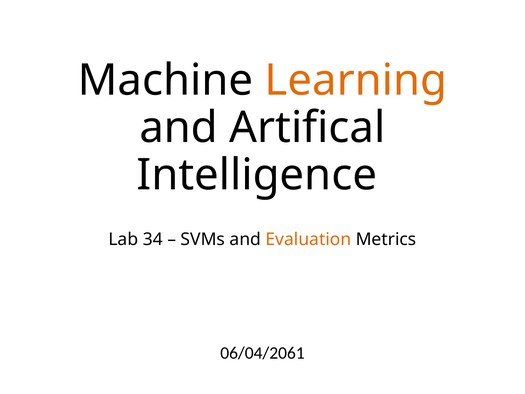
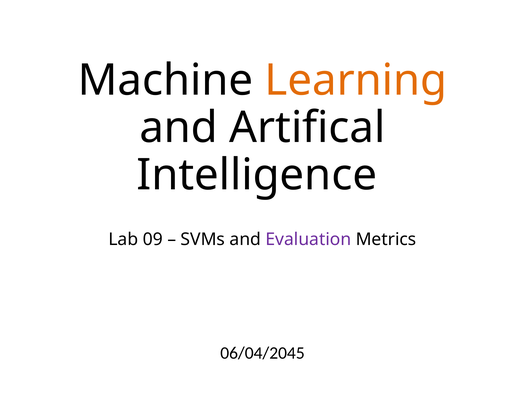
34: 34 -> 09 (153, 239)
Evaluation colour: orange -> purple (308, 239)
06/04/2061: 06/04/2061 -> 06/04/2045 (262, 353)
